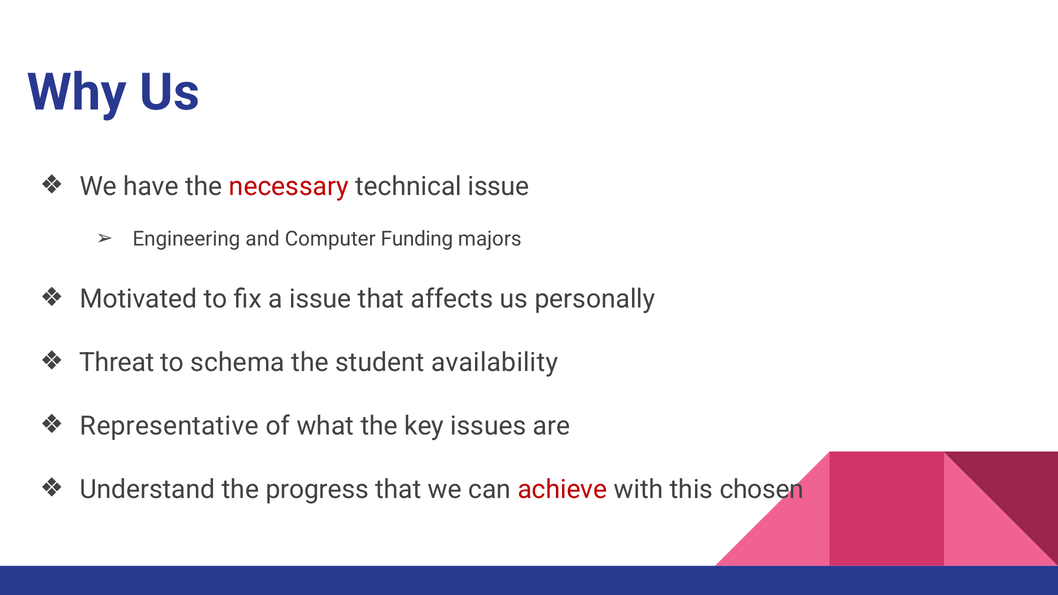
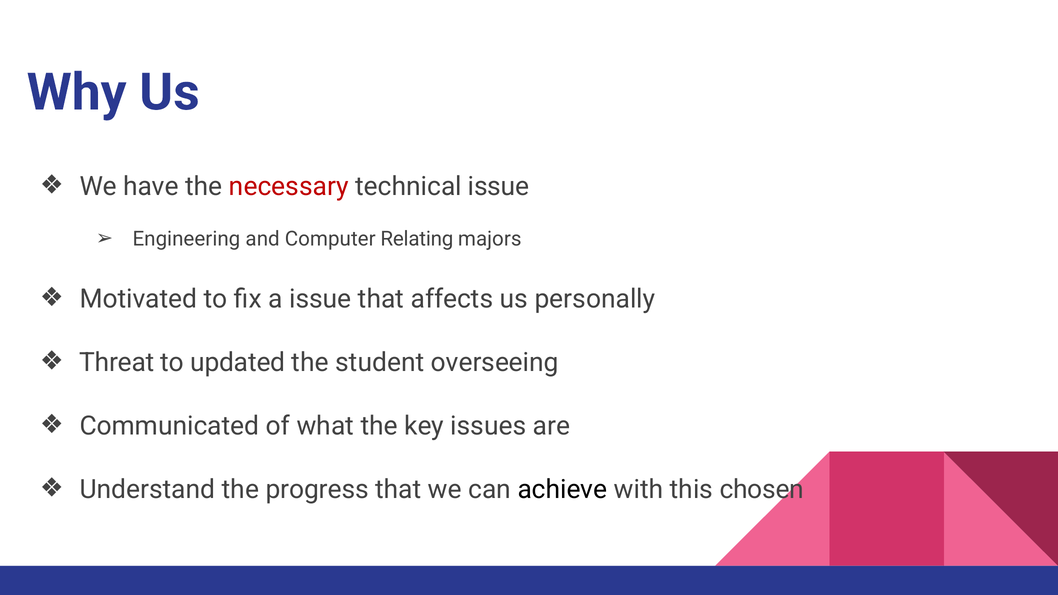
Funding: Funding -> Relating (417, 239)
schema: schema -> updated (238, 363)
availability: availability -> overseeing (495, 363)
Representative: Representative -> Communicated (169, 426)
achieve colour: red -> black (562, 490)
